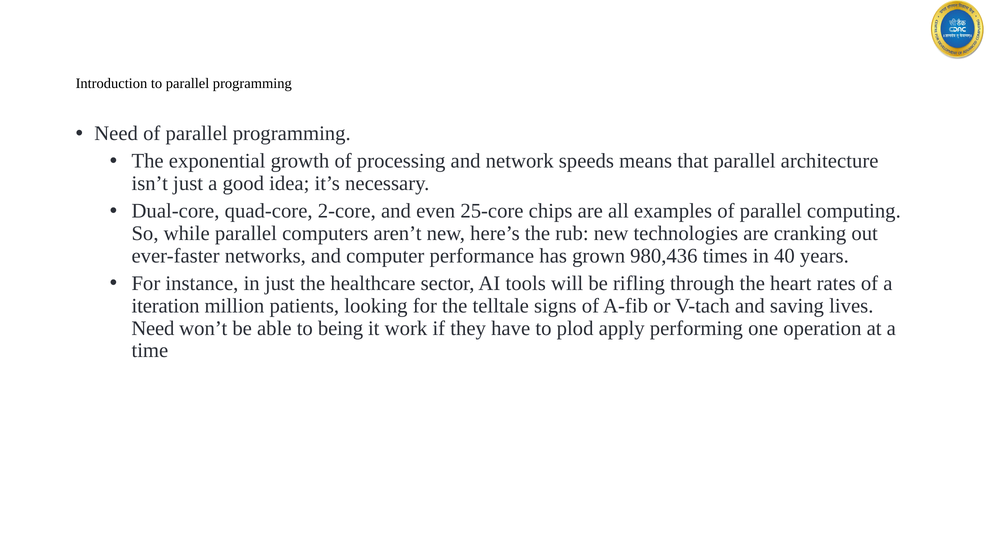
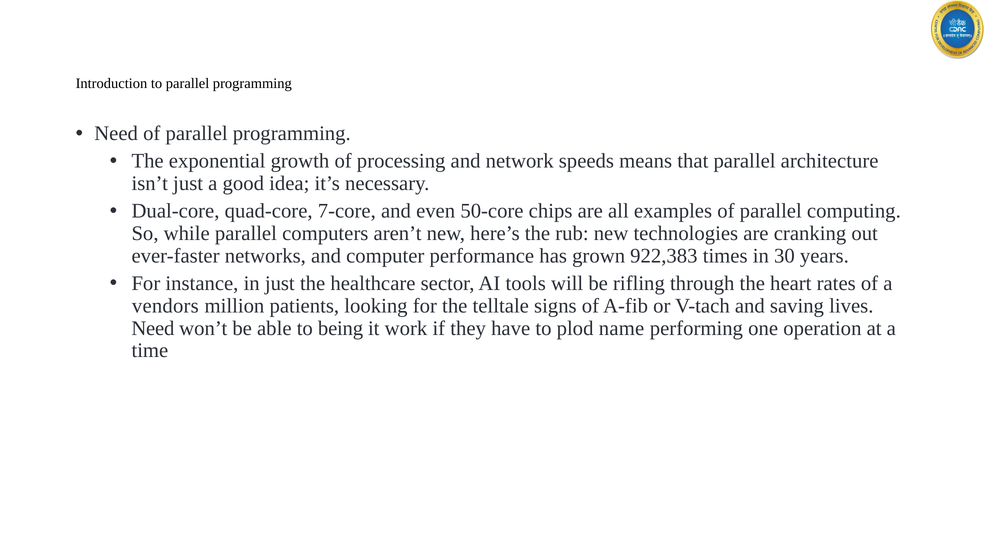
2-core: 2-core -> 7-core (347, 211)
25-core: 25-core -> 50-core (492, 211)
980,436: 980,436 -> 922,383 (664, 256)
40: 40 -> 30 (784, 256)
iteration: iteration -> vendors (165, 306)
apply: apply -> name (622, 328)
